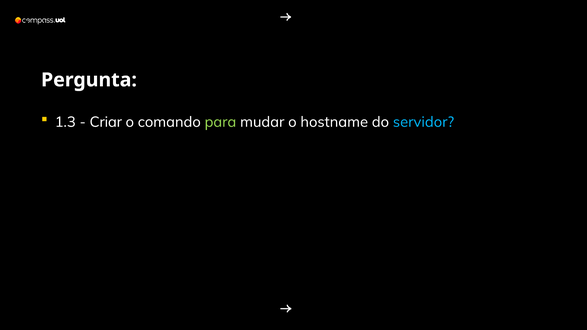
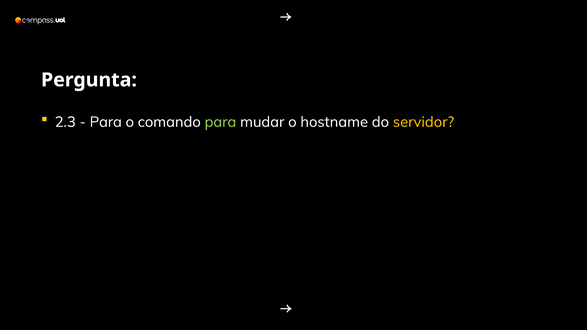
1.3: 1.3 -> 2.3 (65, 122)
Criar: Criar -> Para (106, 122)
servidor colour: light blue -> yellow (423, 122)
